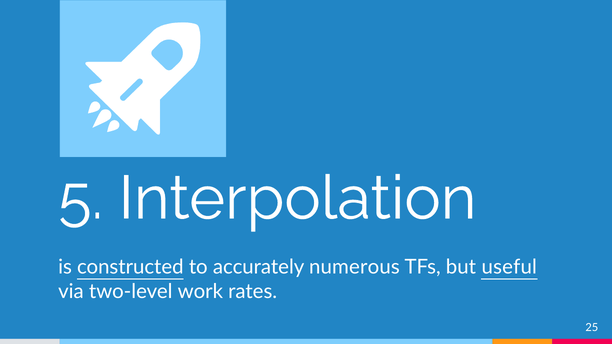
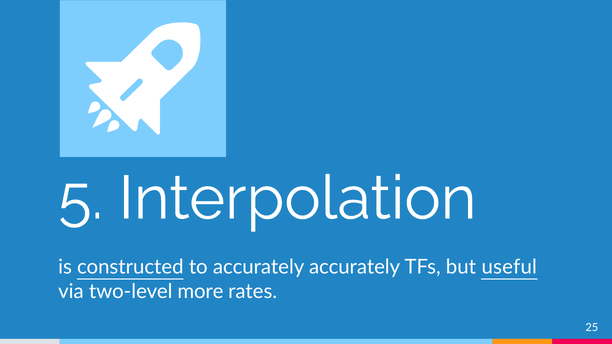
accurately numerous: numerous -> accurately (355, 267)
work: work -> more (200, 292)
